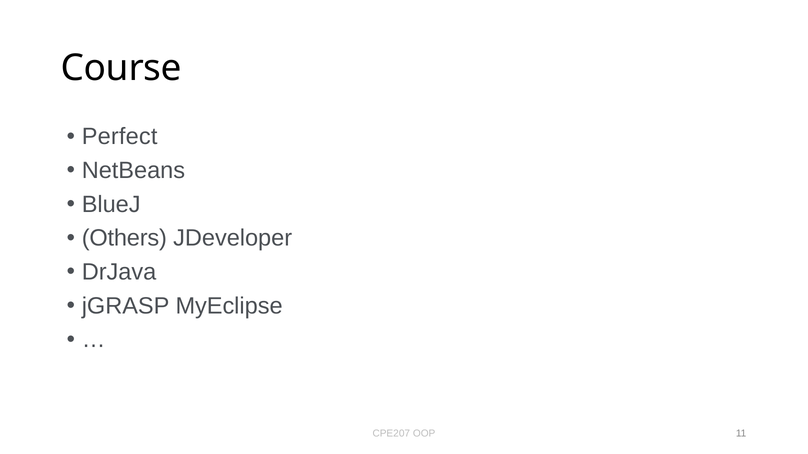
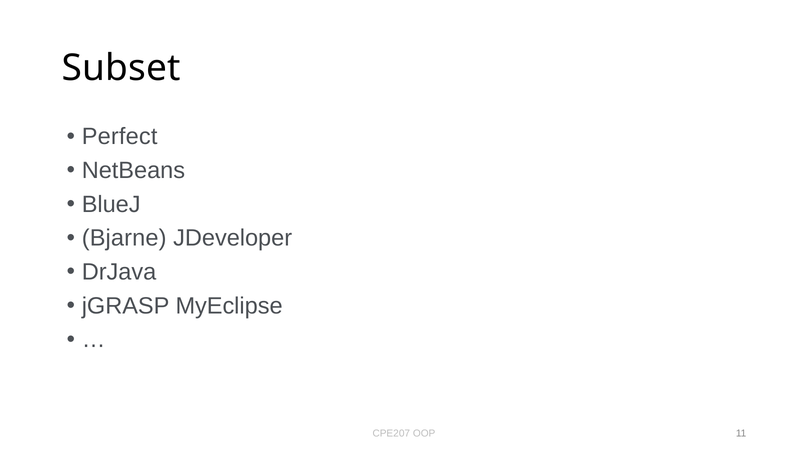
Course: Course -> Subset (121, 68)
Others: Others -> Bjarne (124, 238)
